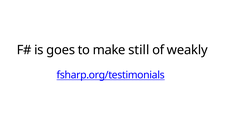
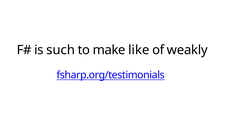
goes: goes -> such (61, 50)
still: still -> like (139, 50)
